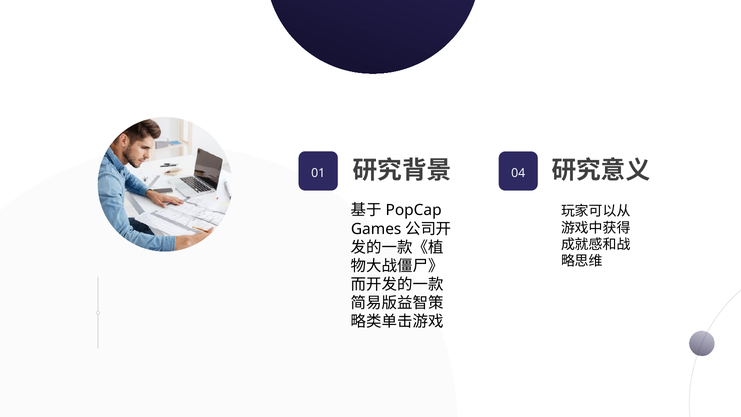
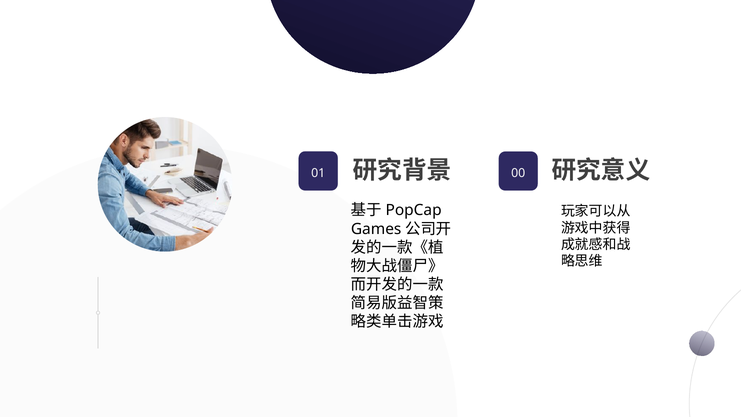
04: 04 -> 00 (518, 173)
